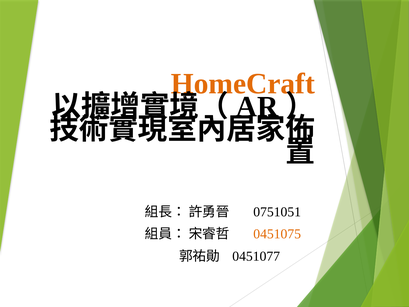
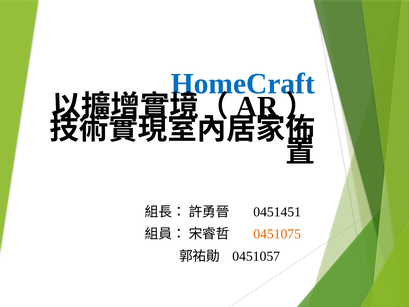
HomeCraft colour: orange -> blue (243, 84)
0751051: 0751051 -> 0451451 (277, 212)
0451077: 0451077 -> 0451057 (256, 256)
